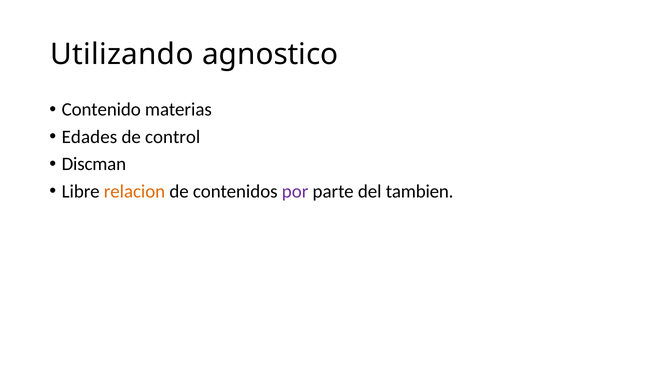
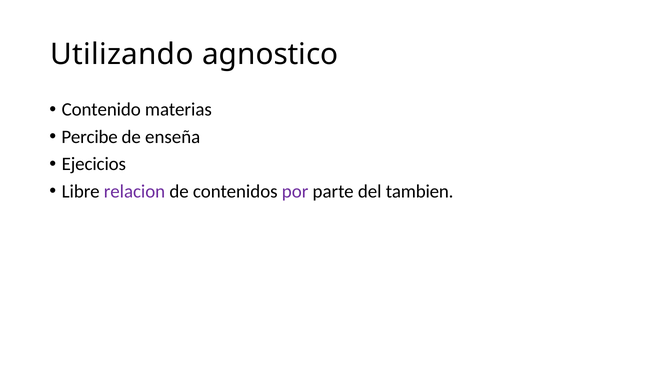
Edades: Edades -> Percibe (90, 137)
control: control -> enseña (173, 137)
Discman: Discman -> Ejecicios (94, 164)
relacion colour: orange -> purple (134, 191)
